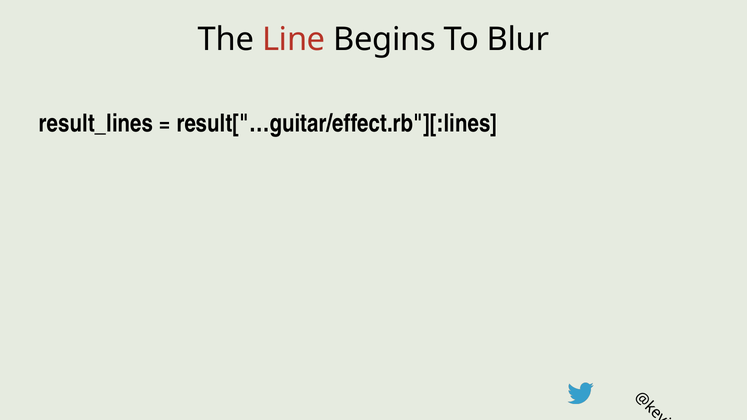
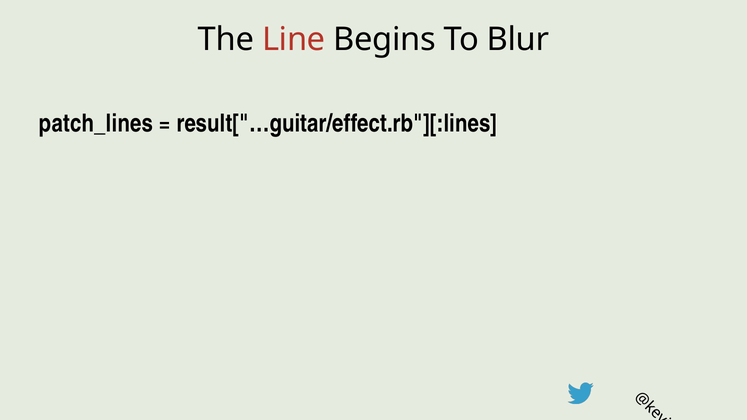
result_lines: result_lines -> patch_lines (96, 124)
